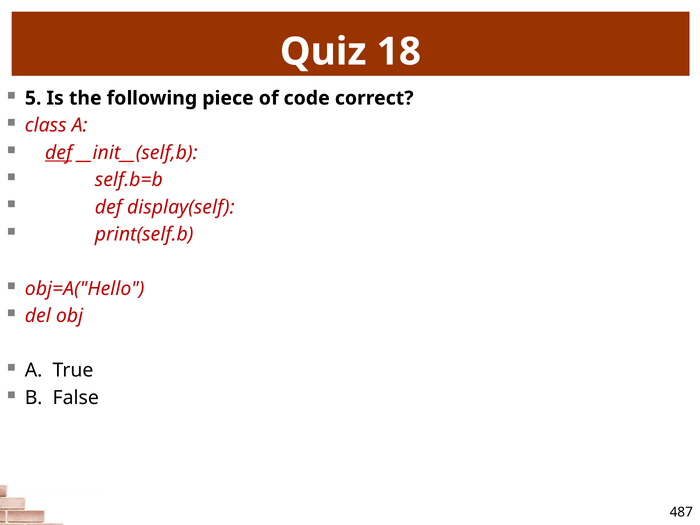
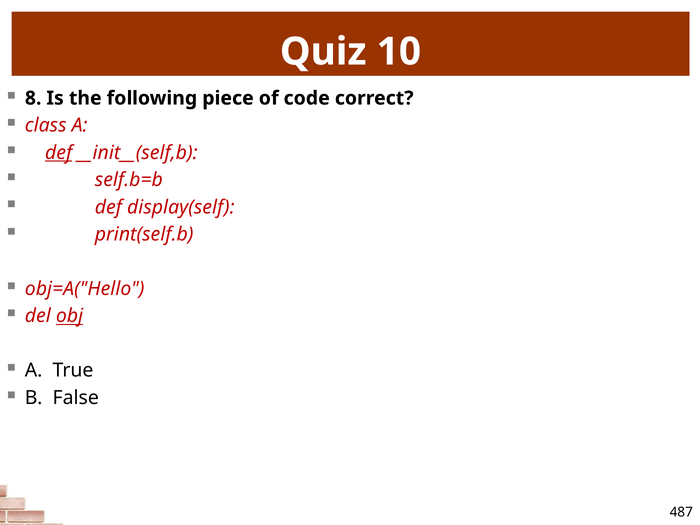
18: 18 -> 10 (399, 52)
5: 5 -> 8 (33, 98)
obj underline: none -> present (70, 316)
